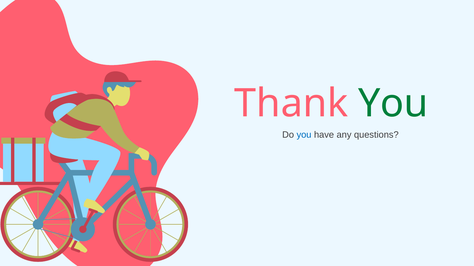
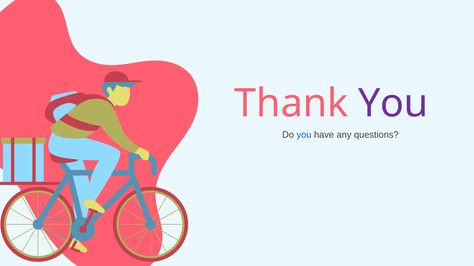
You colour: green -> purple (393, 104)
